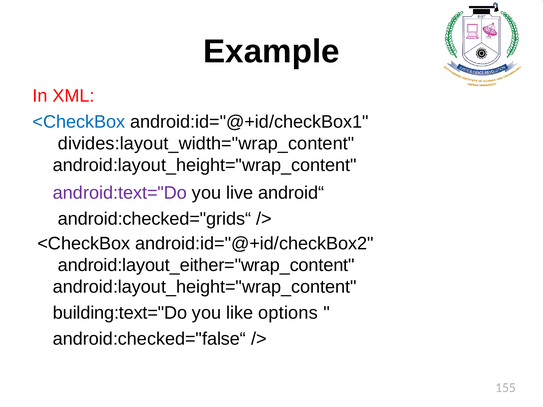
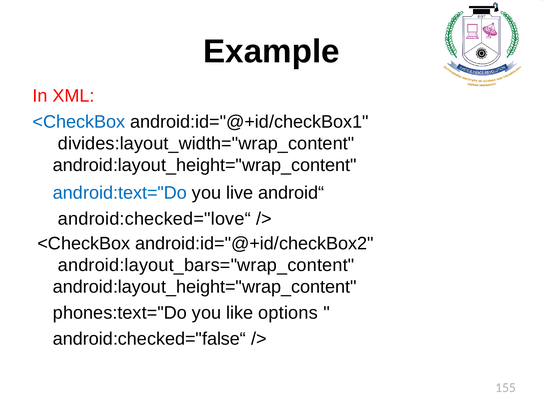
android:text="Do colour: purple -> blue (120, 193)
android:checked="grids“: android:checked="grids“ -> android:checked="love“ (154, 219)
android:layout_either="wrap_content: android:layout_either="wrap_content -> android:layout_bars="wrap_content (206, 265)
building:text="Do: building:text="Do -> phones:text="Do (120, 313)
